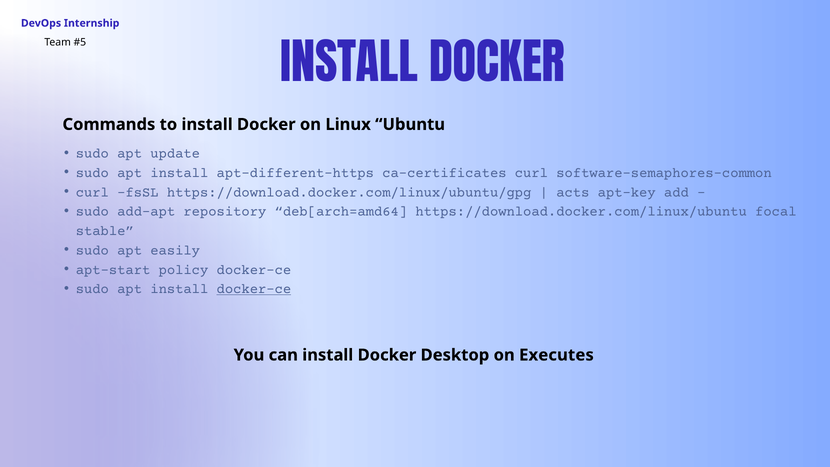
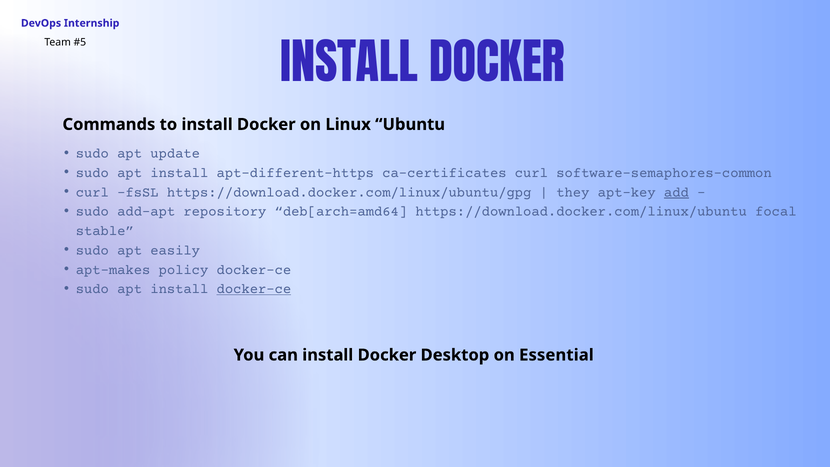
acts: acts -> they (573, 192)
add underline: none -> present (676, 192)
apt-start: apt-start -> apt-makes (113, 269)
Executes: Executes -> Essential (556, 355)
